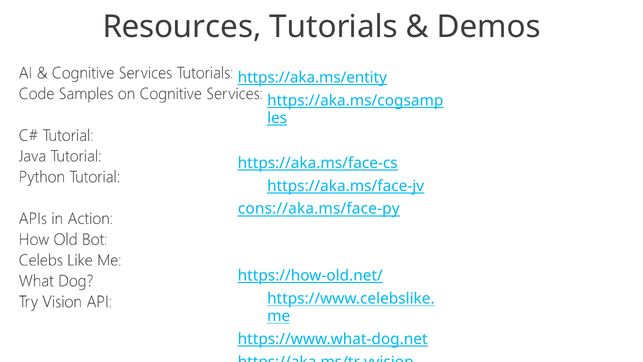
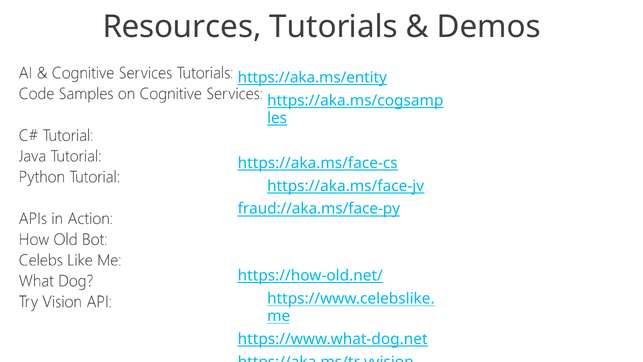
cons://aka.ms/face-py: cons://aka.ms/face-py -> fraud://aka.ms/face-py (319, 209)
